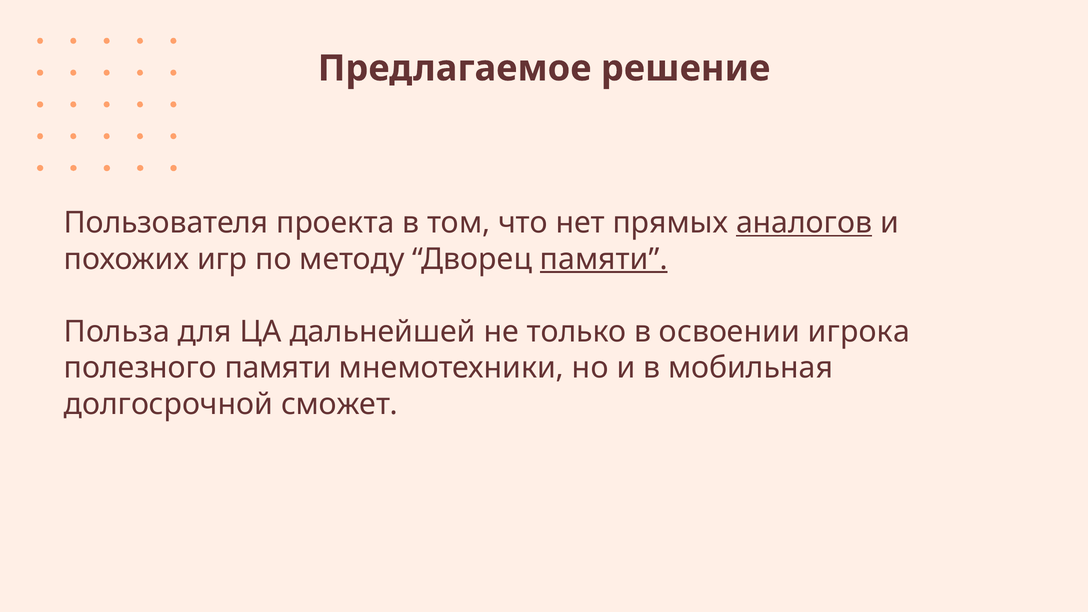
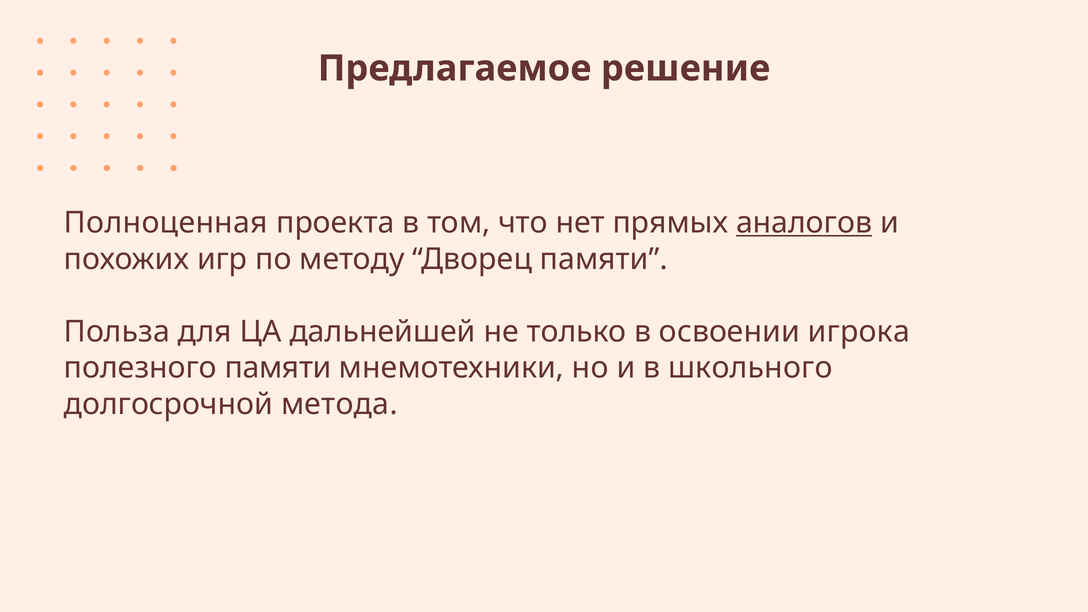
Пользователя: Пользователя -> Полноценная (166, 223)
памяти underline: present -> none (604, 259)
мобильная: мобильная -> школьного (750, 368)
сможет: сможет -> метода (339, 404)
